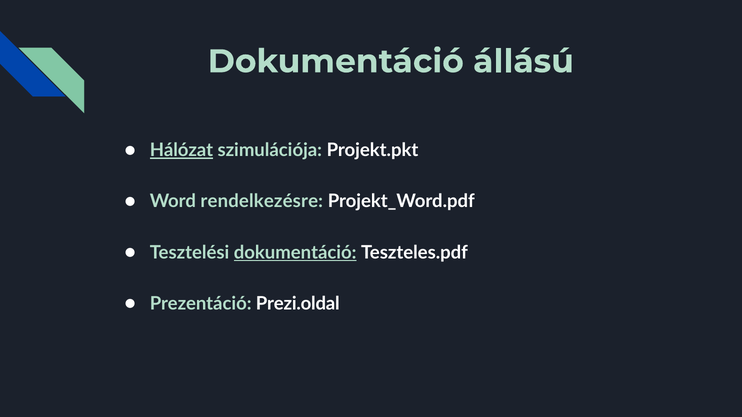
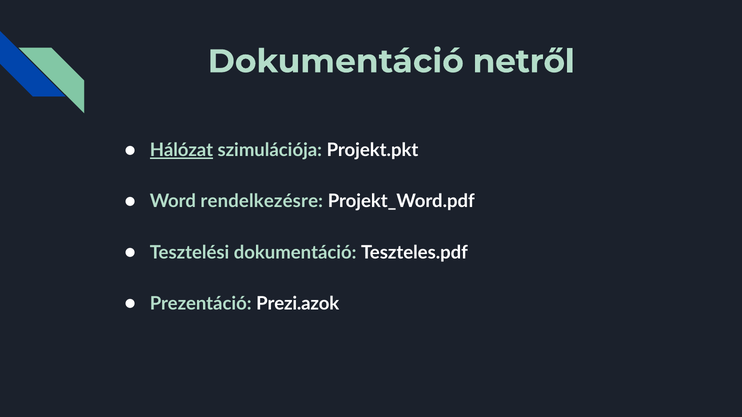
állású: állású -> netről (524, 62)
dokumentáció underline: present -> none (295, 253)
Prezi.oldal: Prezi.oldal -> Prezi.azok (298, 304)
